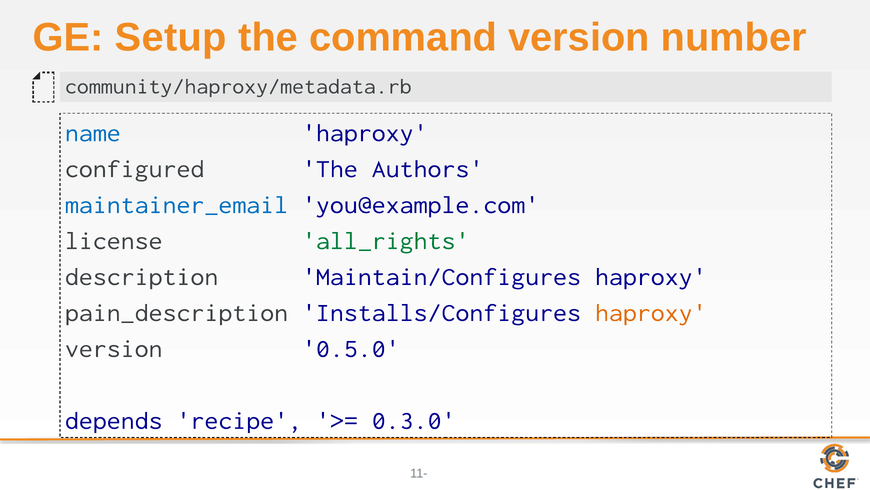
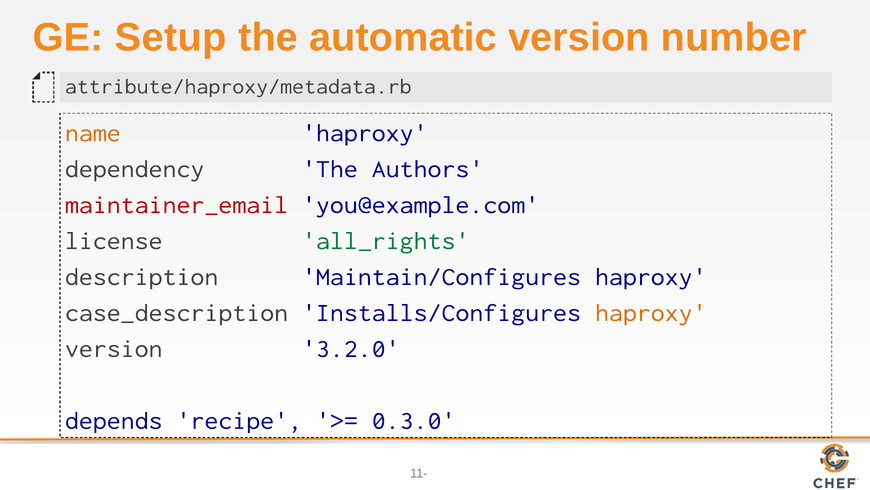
command: command -> automatic (403, 38)
community/haproxy/metadata.rb: community/haproxy/metadata.rb -> attribute/haproxy/metadata.rb (238, 86)
name colour: blue -> orange (93, 133)
configured: configured -> dependency (135, 169)
maintainer_email colour: blue -> red (177, 204)
pain_description: pain_description -> case_description (177, 312)
0.5.0: 0.5.0 -> 3.2.0 (351, 348)
